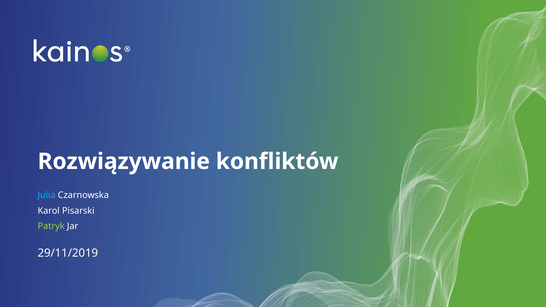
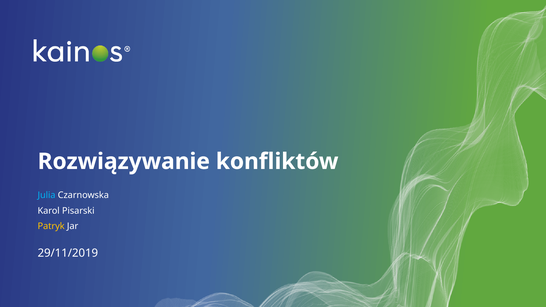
Patryk colour: light green -> yellow (51, 226)
